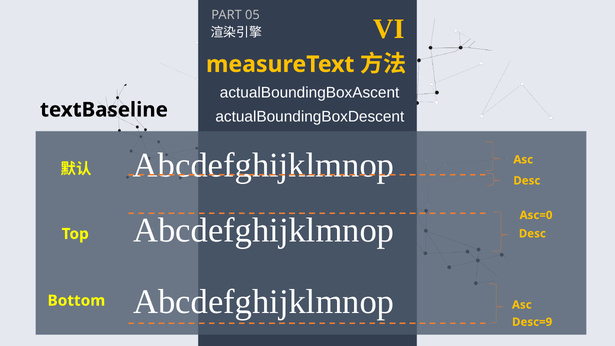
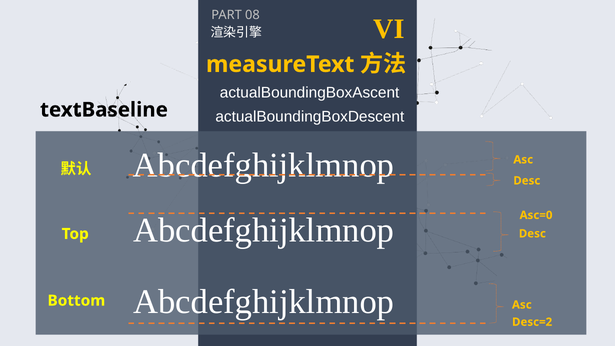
05: 05 -> 08 (252, 15)
Desc=9: Desc=9 -> Desc=2 (532, 322)
